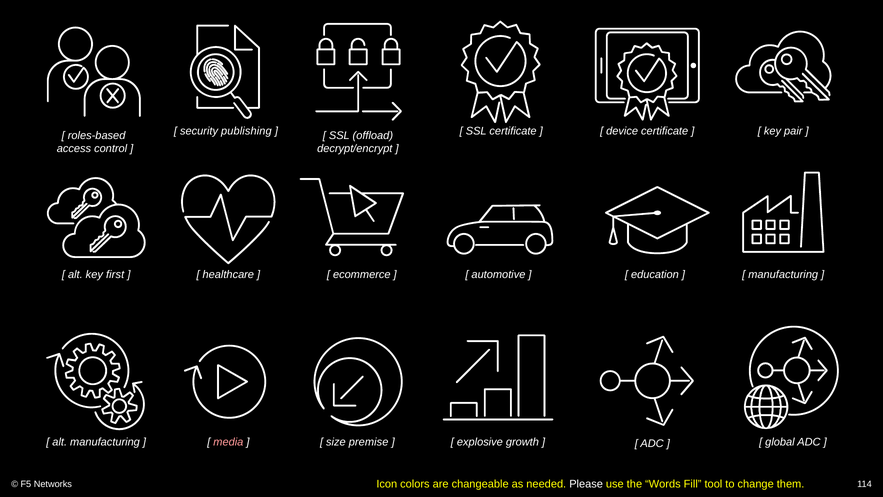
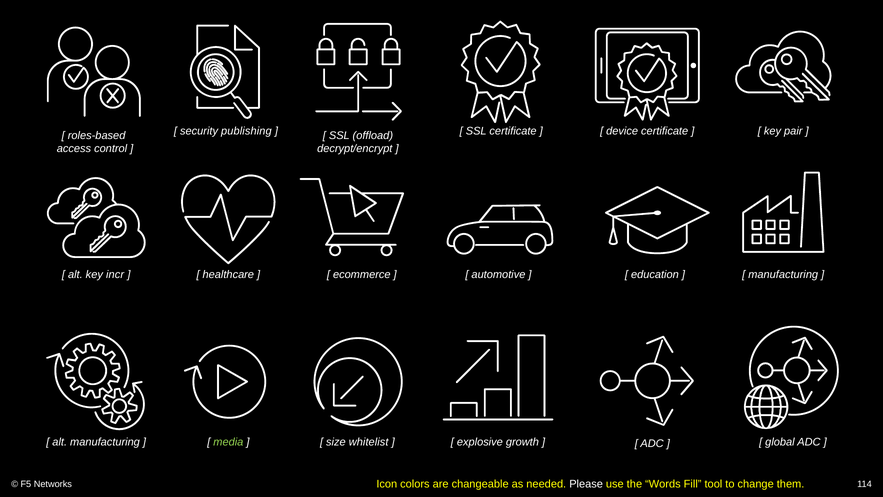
first: first -> incr (115, 274)
media colour: pink -> light green (228, 442)
premise: premise -> whitelist (369, 442)
